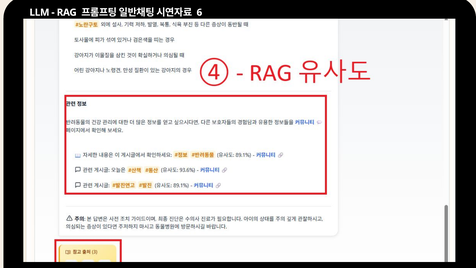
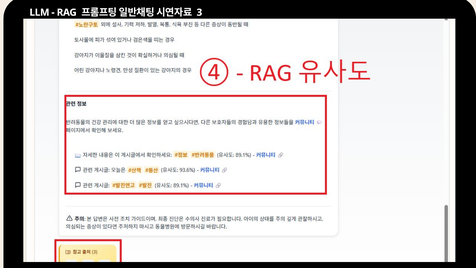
6: 6 -> 3 (199, 12)
